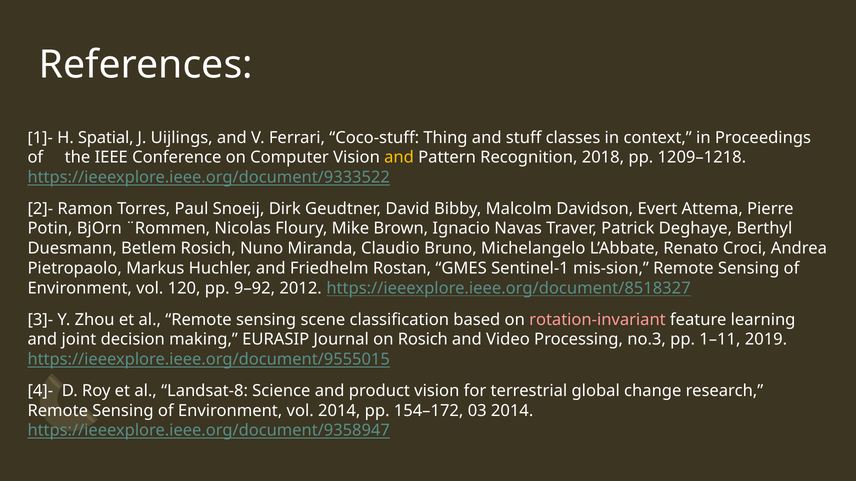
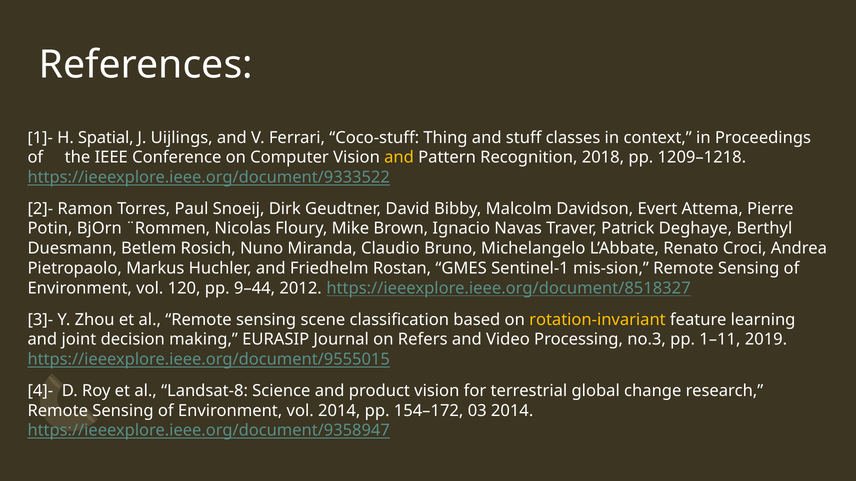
9–92: 9–92 -> 9–44 (255, 288)
rotation-invariant colour: pink -> yellow (597, 320)
on Rosich: Rosich -> Refers (423, 340)
